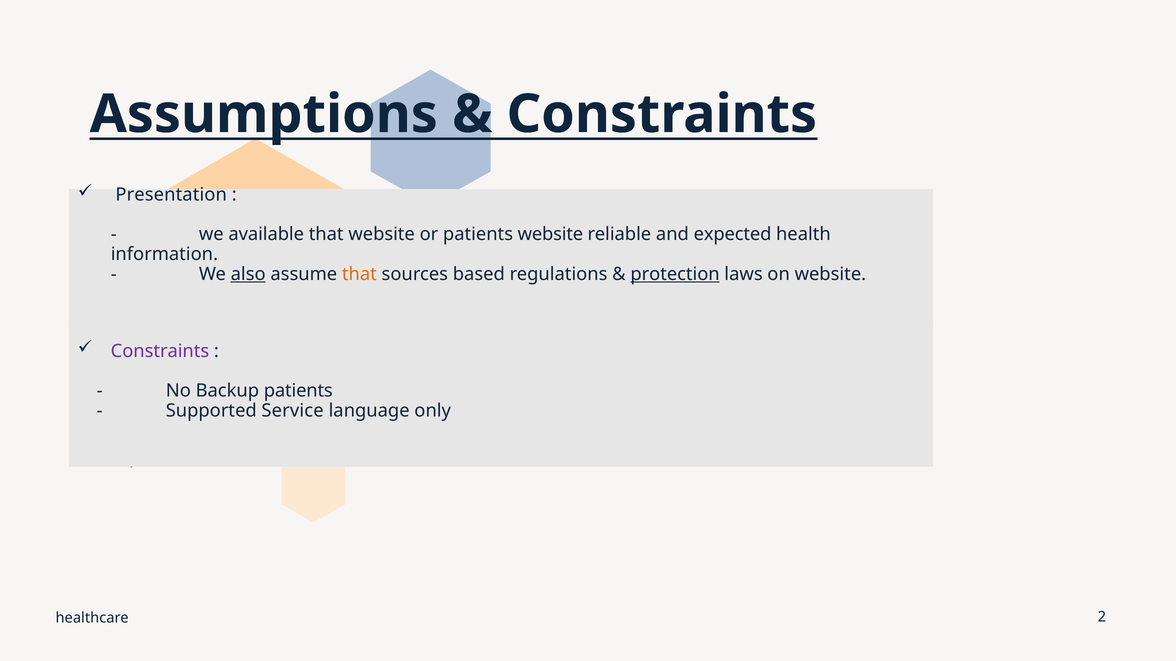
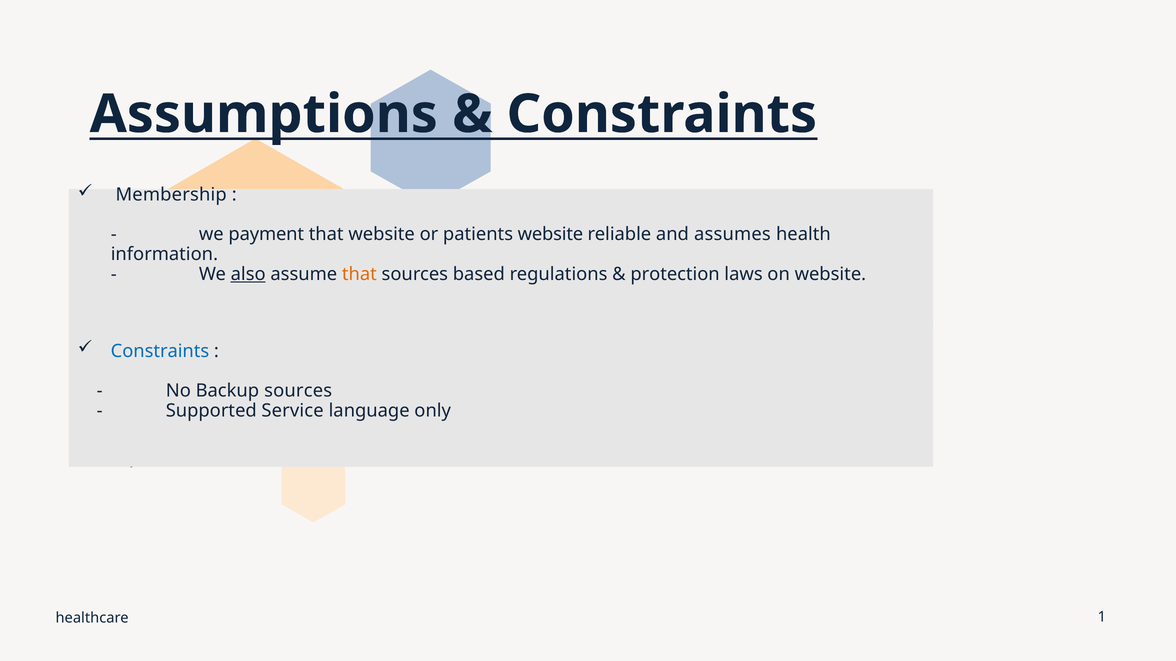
Presentation: Presentation -> Membership (171, 195)
available: available -> payment (266, 235)
expected: expected -> assumes (732, 235)
protection underline: present -> none (675, 274)
Constraints colour: purple -> blue (160, 351)
Backup patients: patients -> sources (298, 391)
2: 2 -> 1 (1102, 617)
